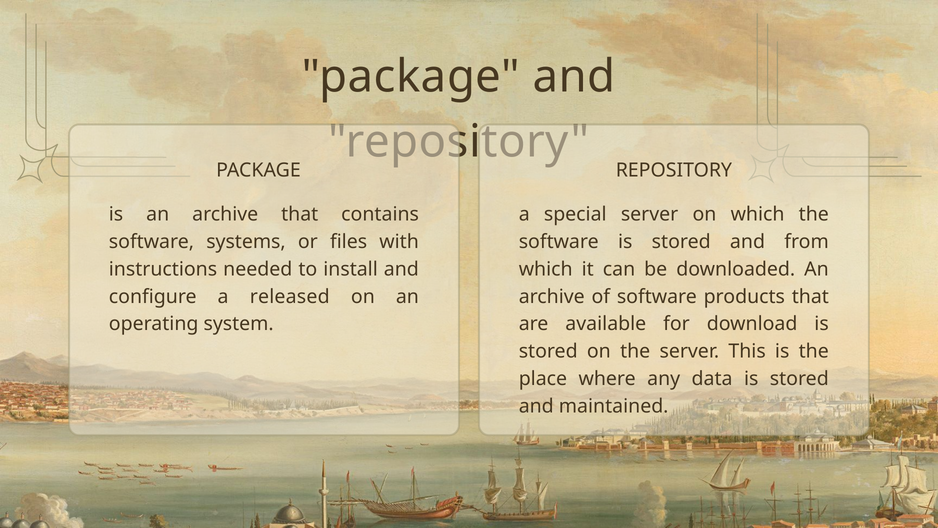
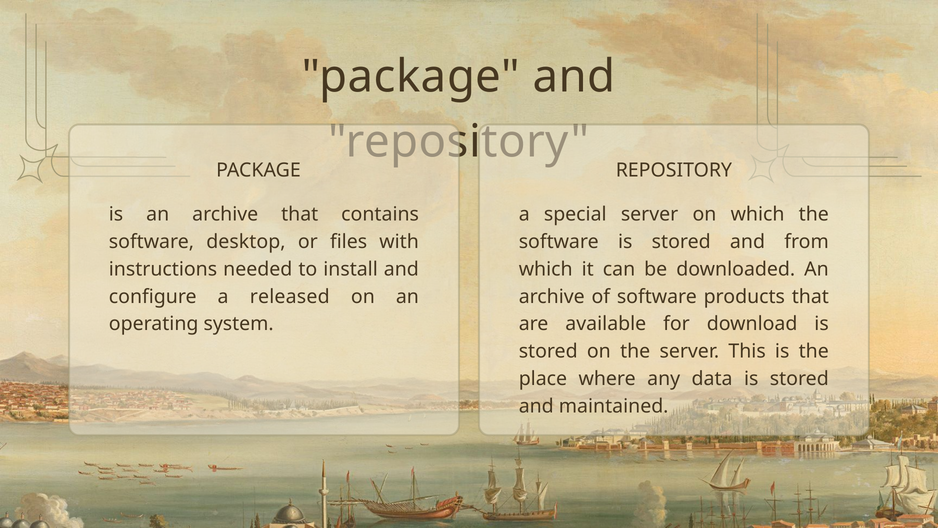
systems: systems -> desktop (246, 242)
